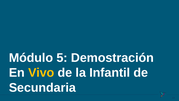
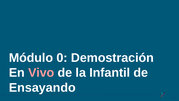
5: 5 -> 0 (62, 58)
Vivo colour: yellow -> pink (41, 73)
Secundaria: Secundaria -> Ensayando (42, 87)
